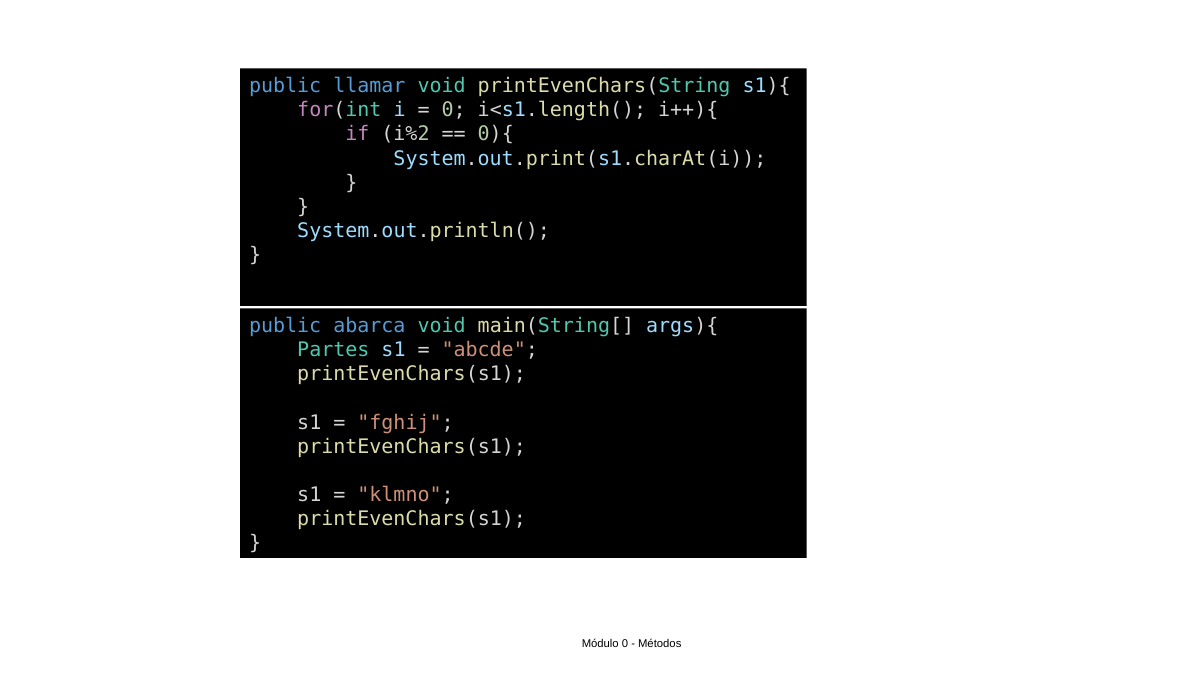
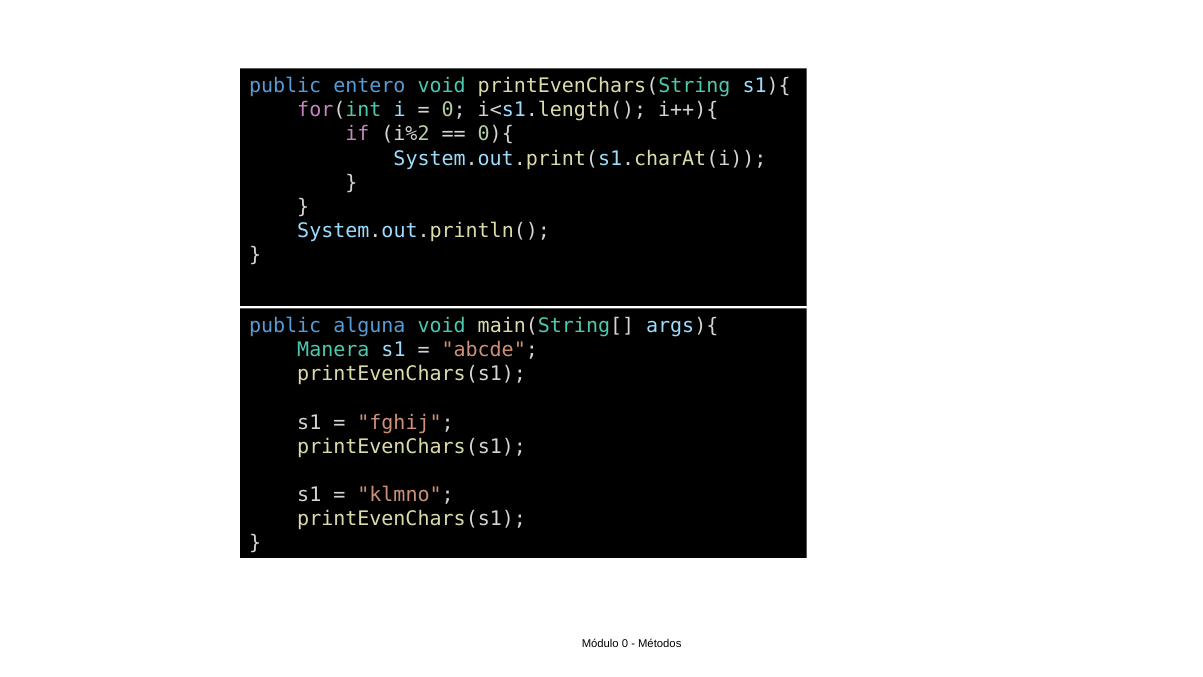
llamar: llamar -> entero (369, 86)
abarca: abarca -> alguna (369, 326)
Partes: Partes -> Manera (333, 350)
